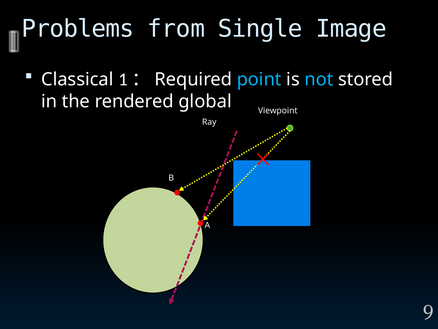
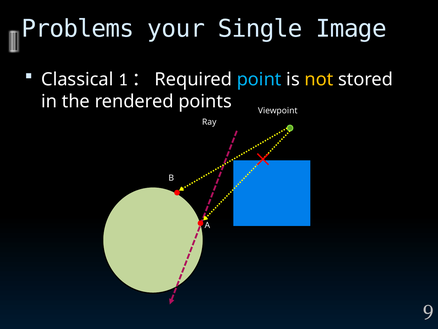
from: from -> your (176, 29)
not colour: light blue -> yellow (319, 79)
global: global -> points (205, 101)
